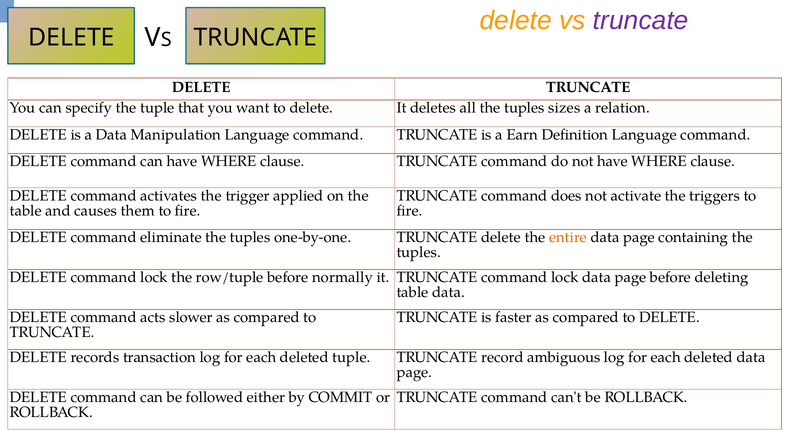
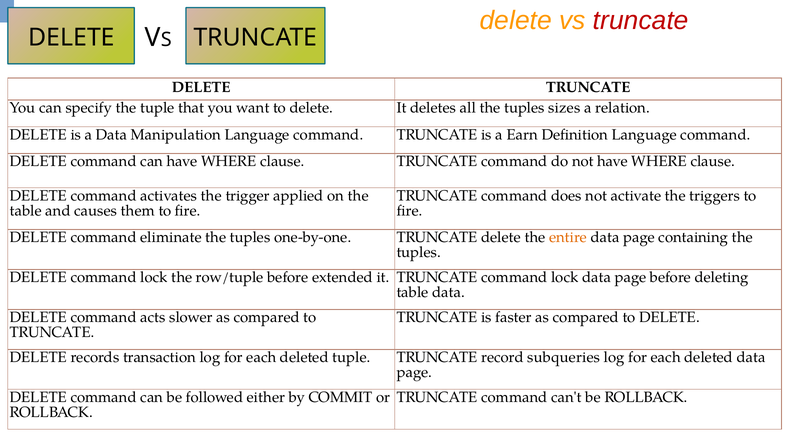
truncate colour: purple -> red (641, 21)
normally: normally -> extended (343, 277)
ambiguous: ambiguous -> subqueries (564, 357)
